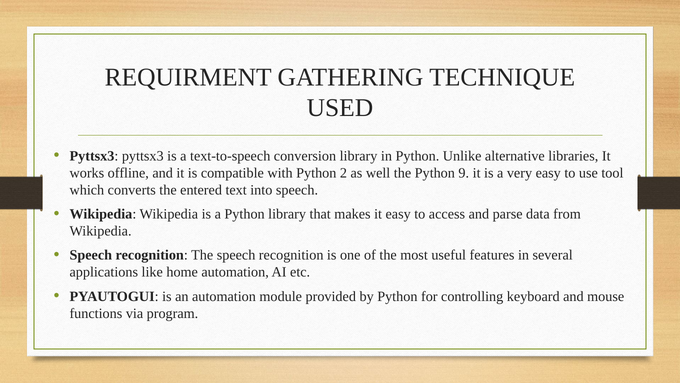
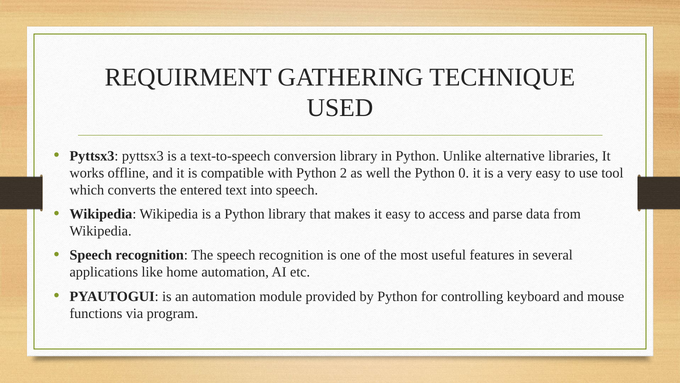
9: 9 -> 0 (464, 173)
